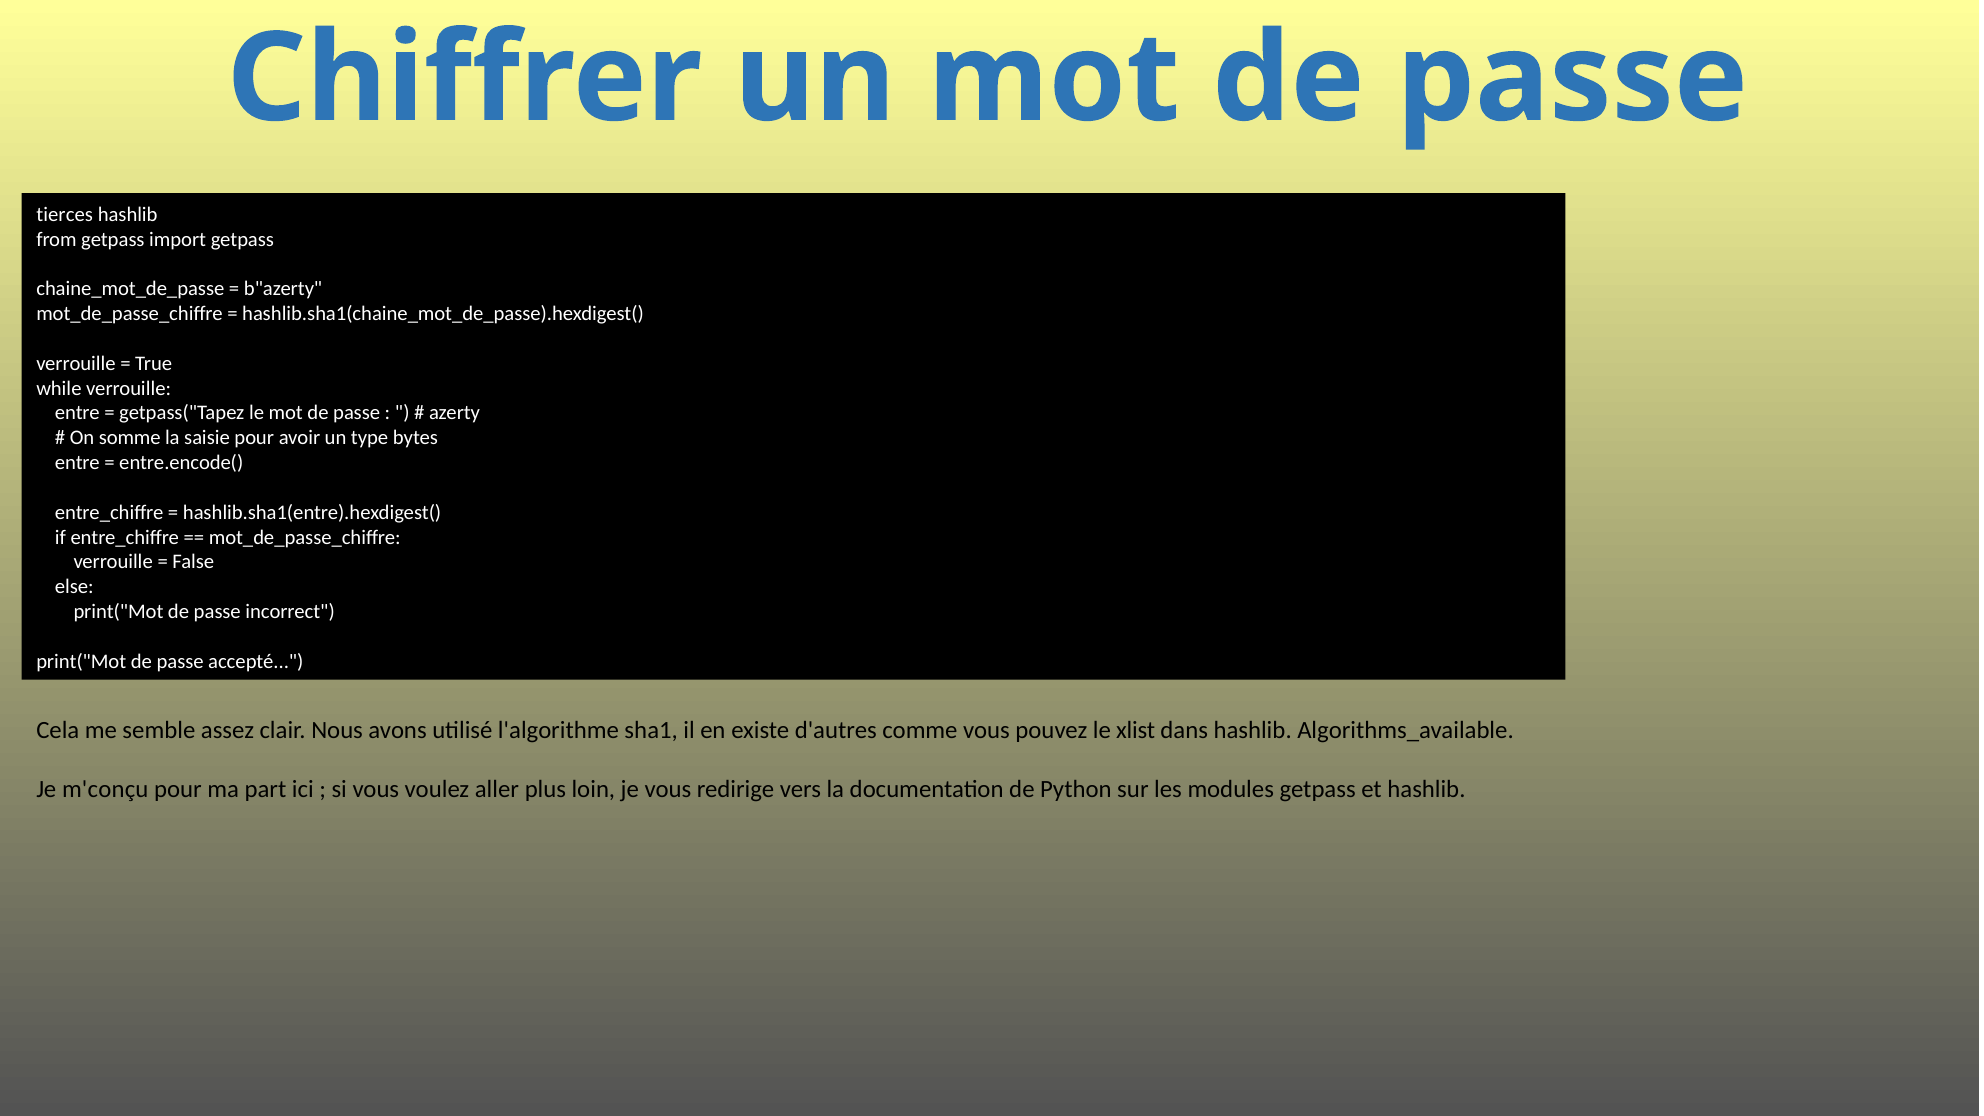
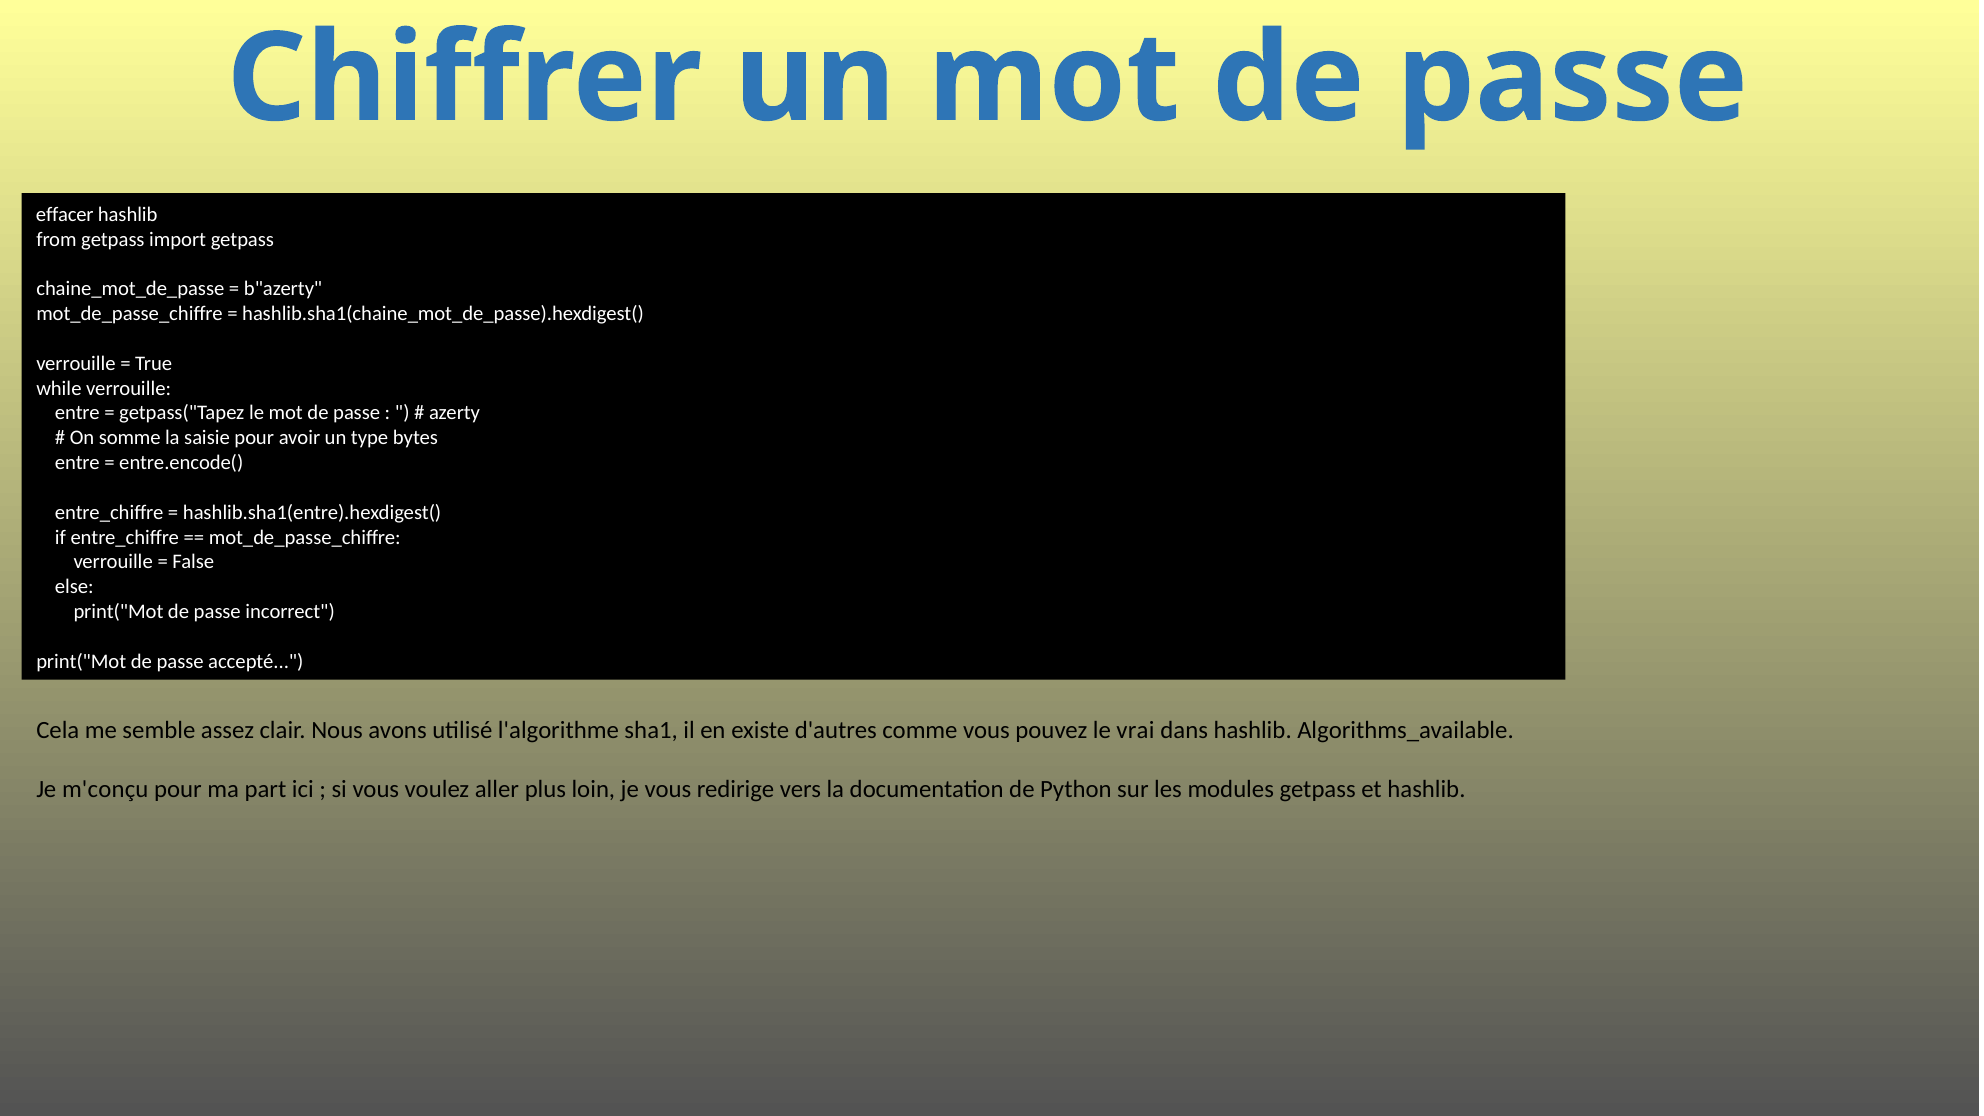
tierces: tierces -> effacer (65, 214)
xlist: xlist -> vrai (1135, 730)
